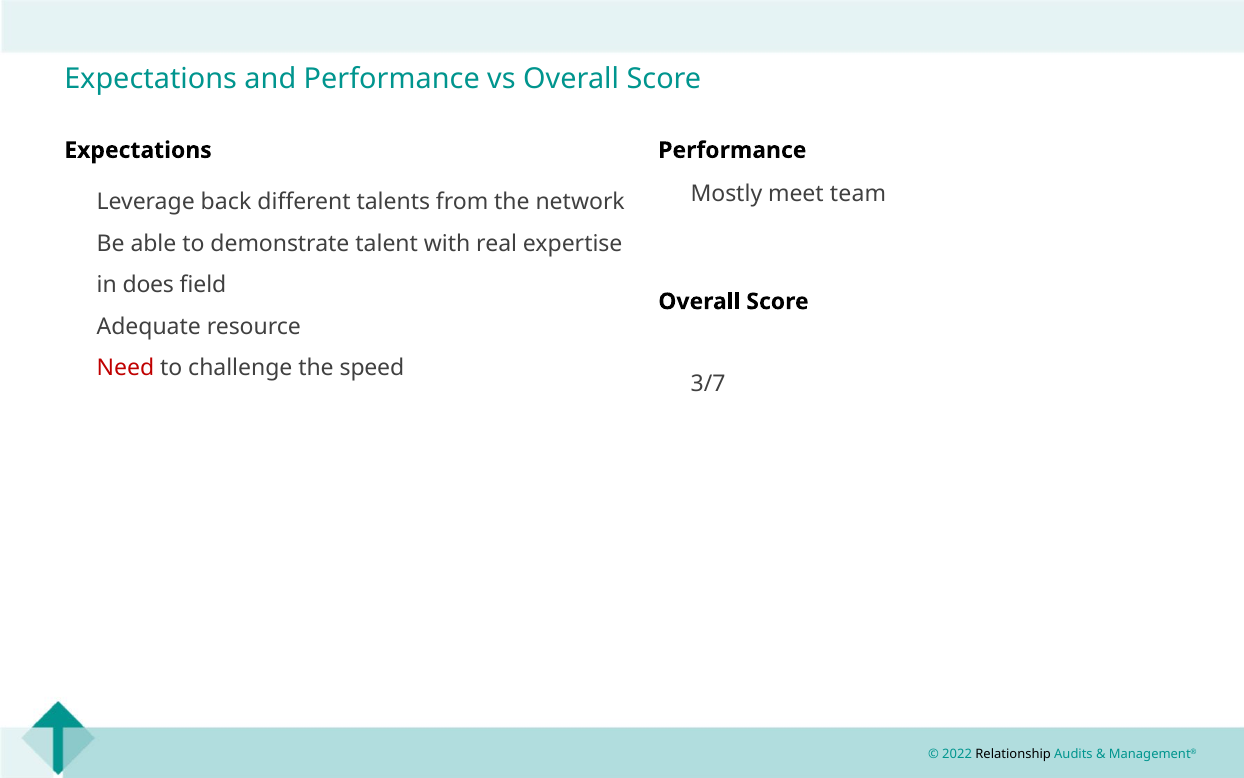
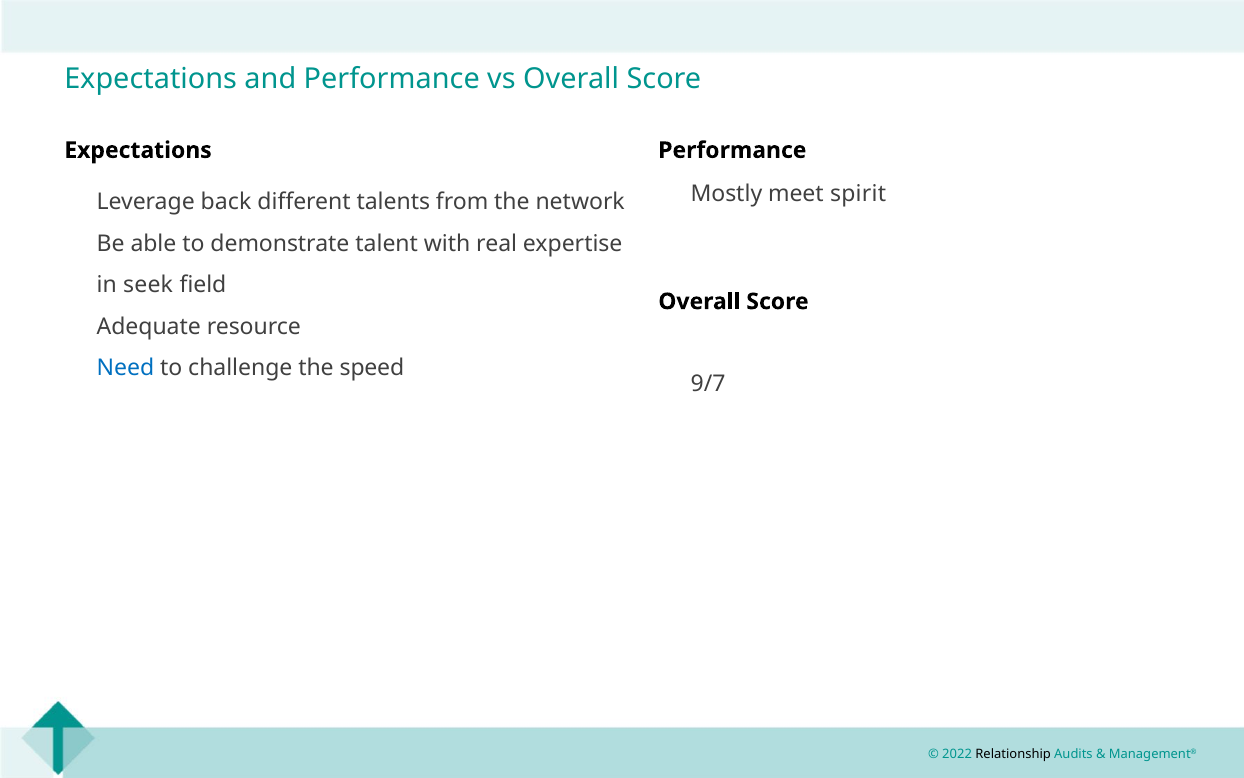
team: team -> spirit (858, 194)
does: does -> seek (148, 285)
Need colour: red -> blue (125, 368)
3/7: 3/7 -> 9/7 (708, 384)
